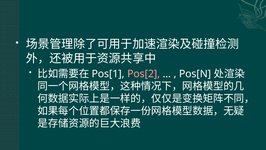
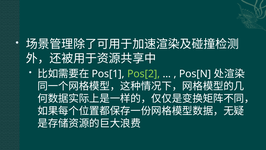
Pos[2 colour: pink -> light green (144, 74)
